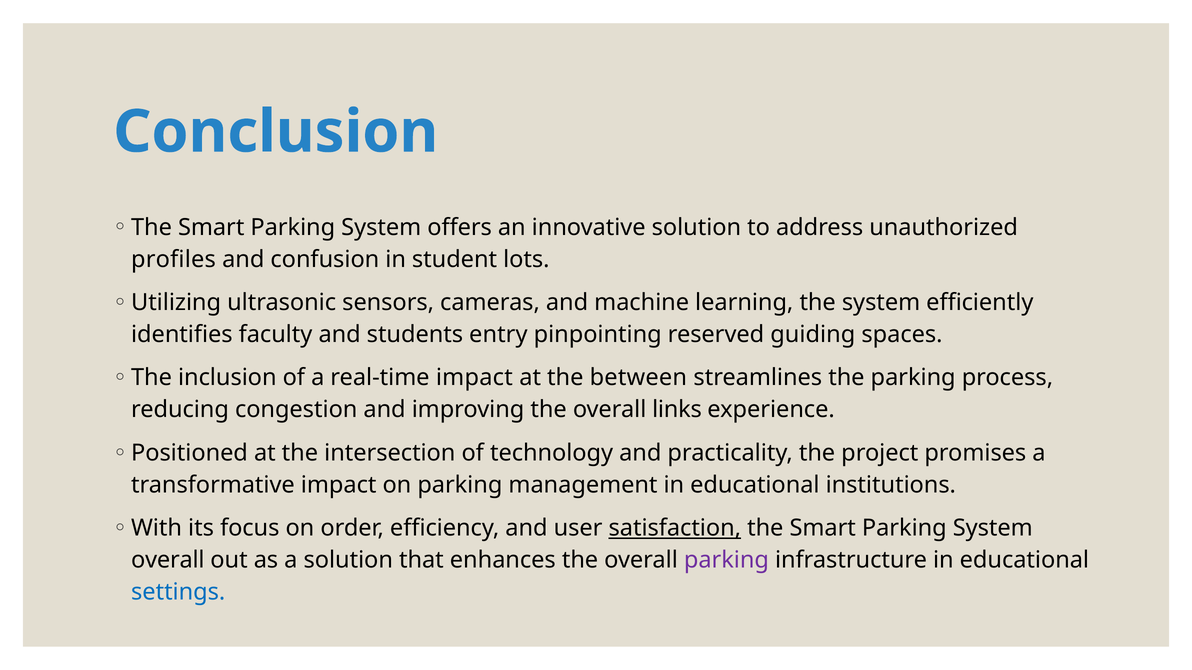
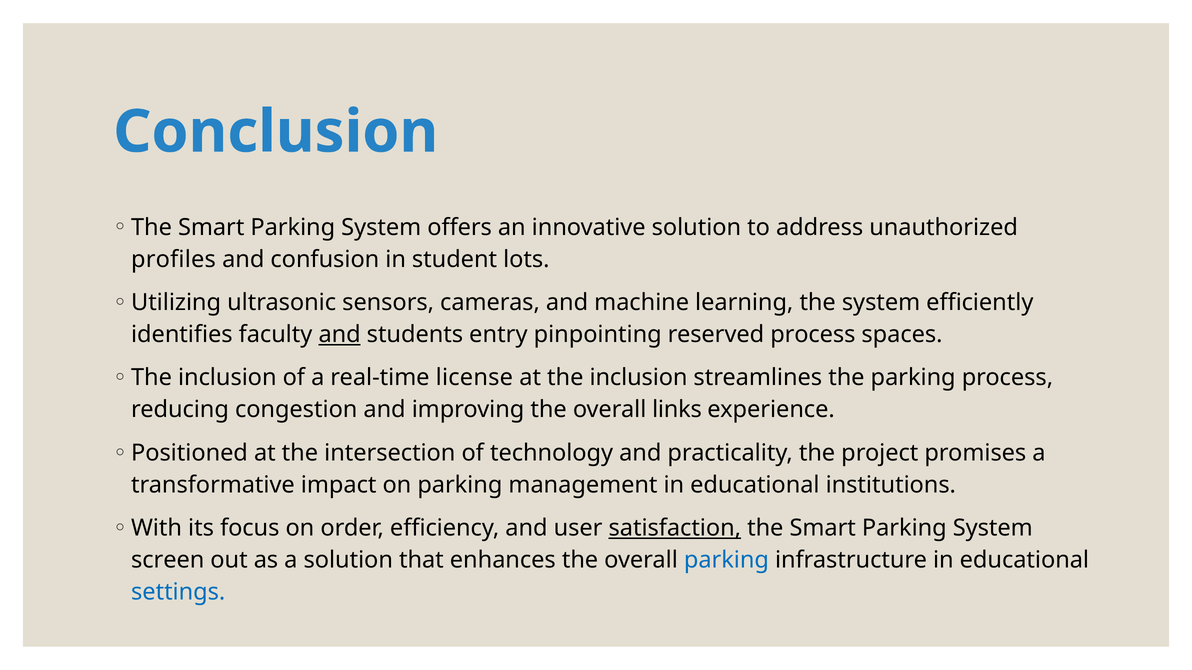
and underline: none -> present (340, 335)
reserved guiding: guiding -> process (813, 335)
real-time impact: impact -> license (474, 378)
at the between: between -> inclusion (639, 378)
overall: overall -> screen (168, 561)
parking colour: purple -> blue (726, 561)
